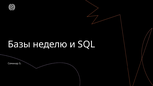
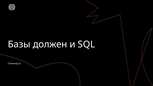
неделю: неделю -> должен (50, 44)
